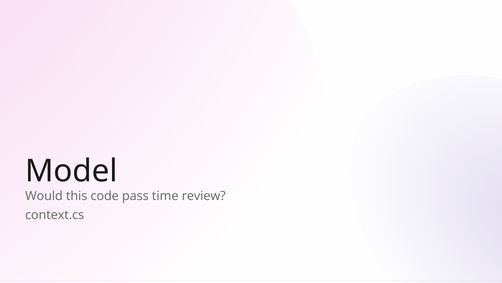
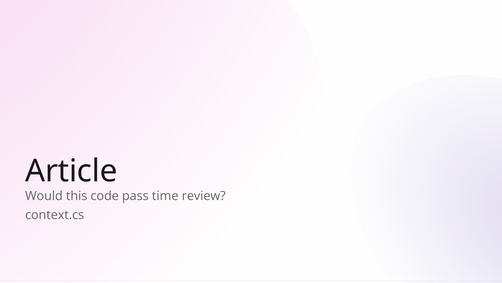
Model: Model -> Article (71, 171)
